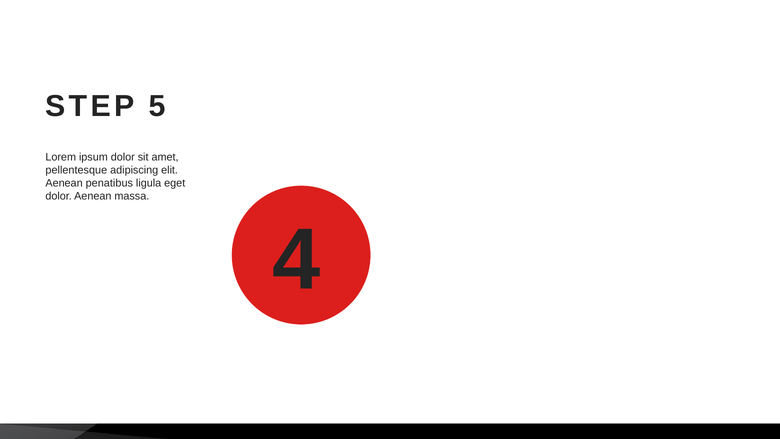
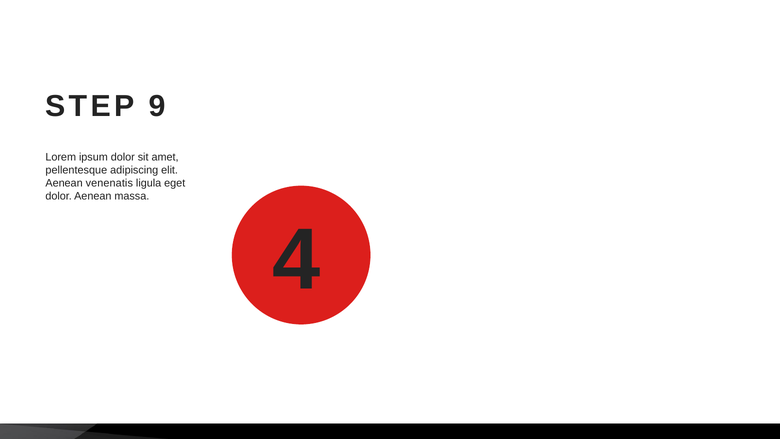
5: 5 -> 9 (157, 106)
penatibus: penatibus -> venenatis (109, 183)
